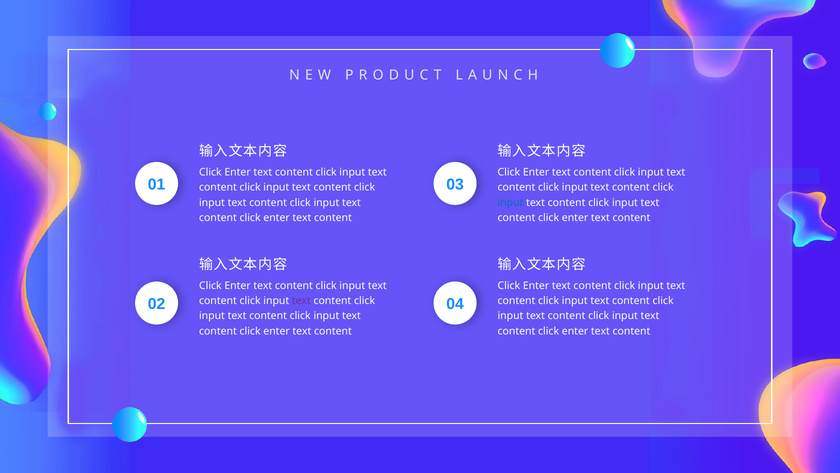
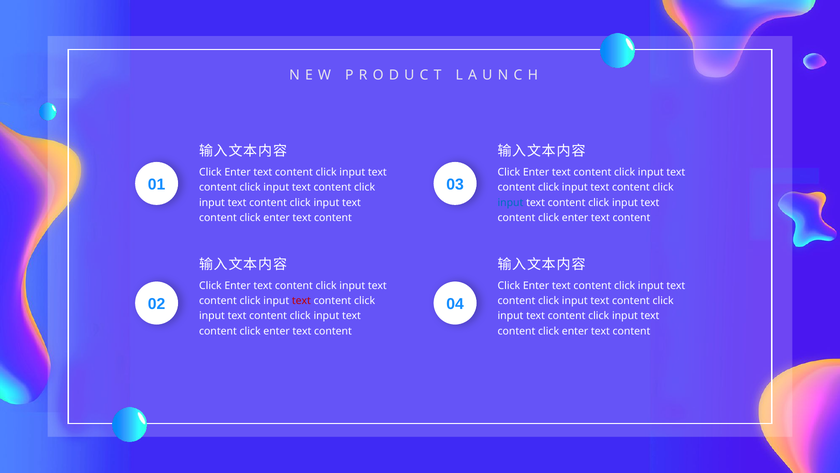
text colour: purple -> red (301, 300)
